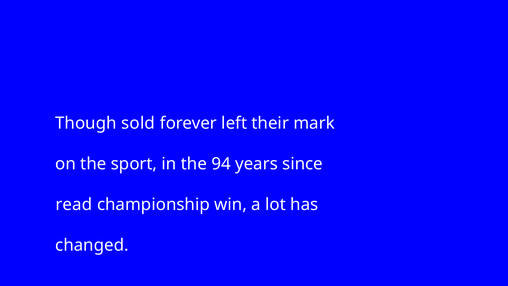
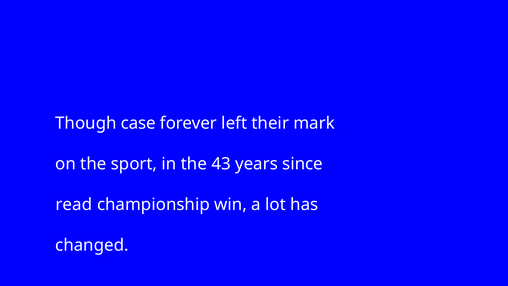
sold: sold -> case (138, 123)
94: 94 -> 43 (221, 164)
